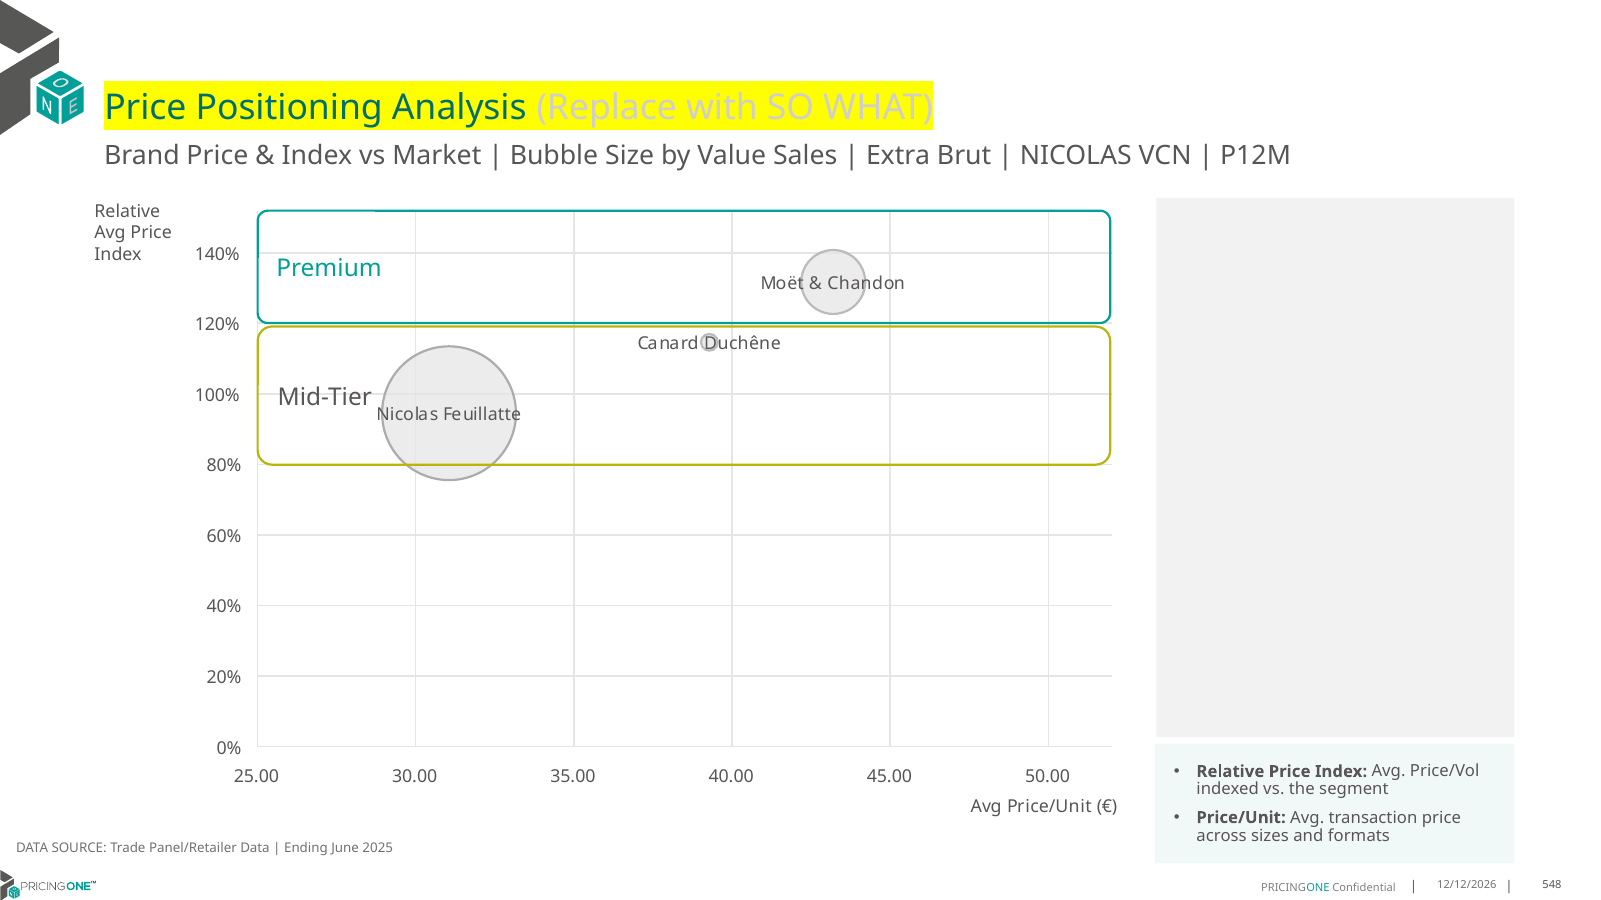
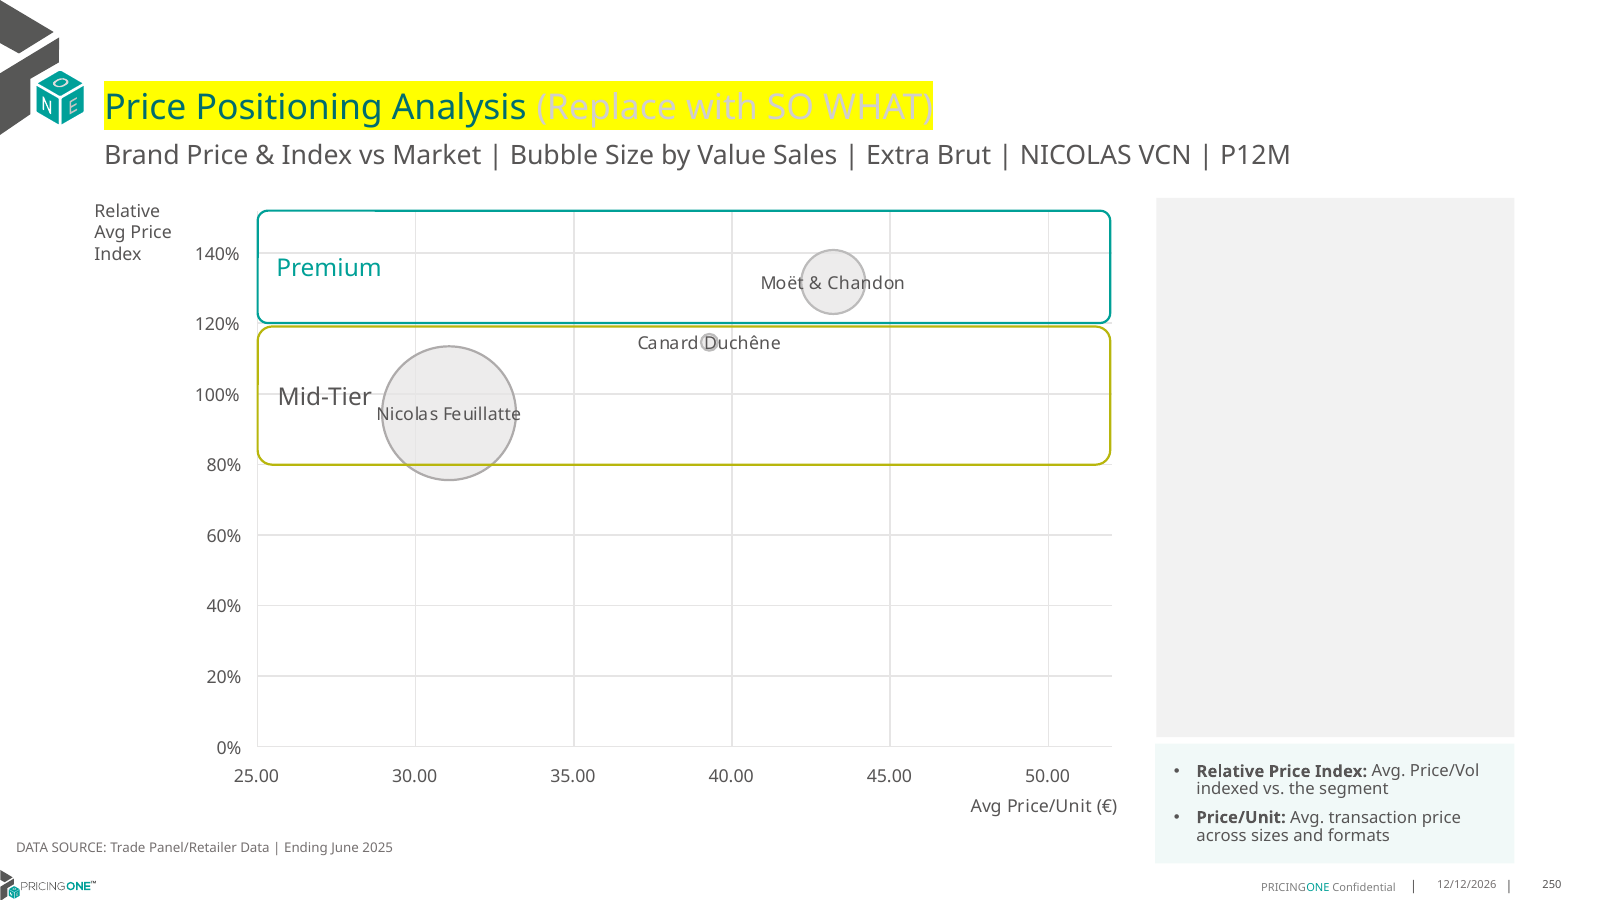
548: 548 -> 250 (1552, 885)
